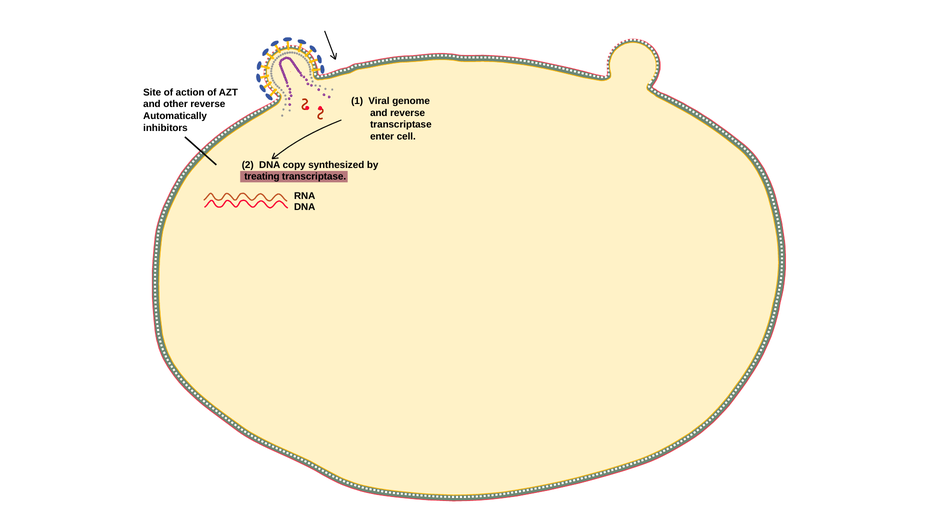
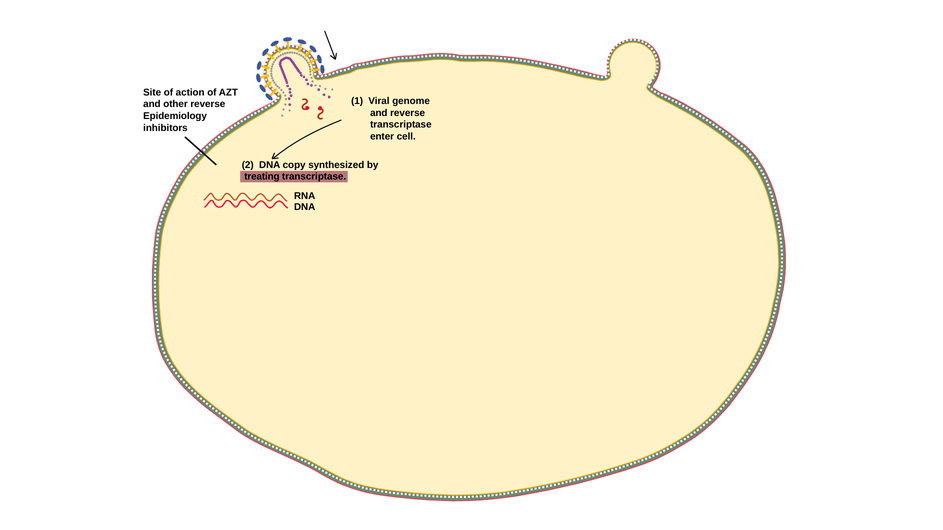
Automatically: Automatically -> Epidemiology (175, 116)
